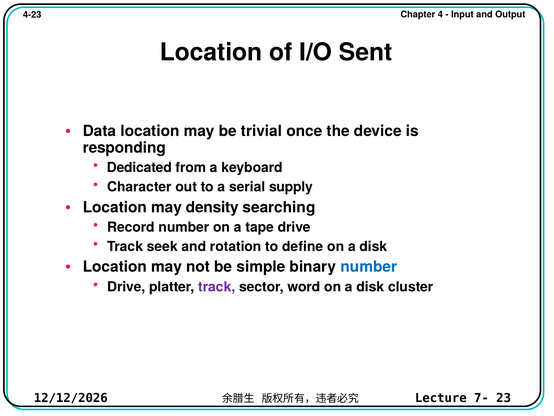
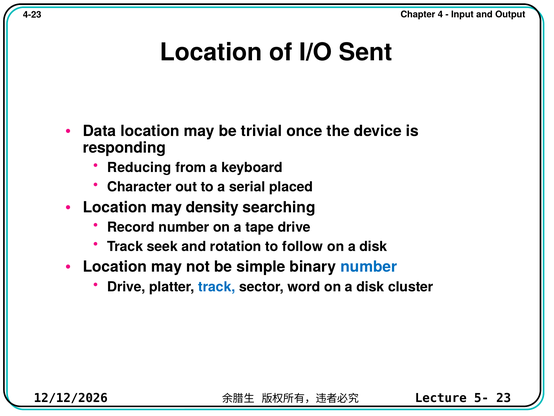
Dedicated: Dedicated -> Reducing (139, 168)
supply: supply -> placed (291, 187)
define: define -> follow (303, 246)
track colour: purple -> blue (217, 287)
7-: 7- -> 5- (481, 398)
